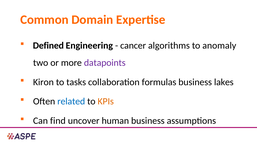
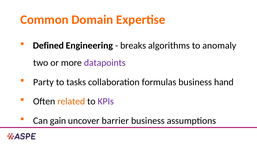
cancer: cancer -> breaks (133, 46)
Kiron: Kiron -> Party (43, 82)
lakes: lakes -> hand (224, 82)
related colour: blue -> orange (71, 102)
KPIs colour: orange -> purple (106, 102)
find: find -> gain (58, 121)
human: human -> barrier (115, 121)
